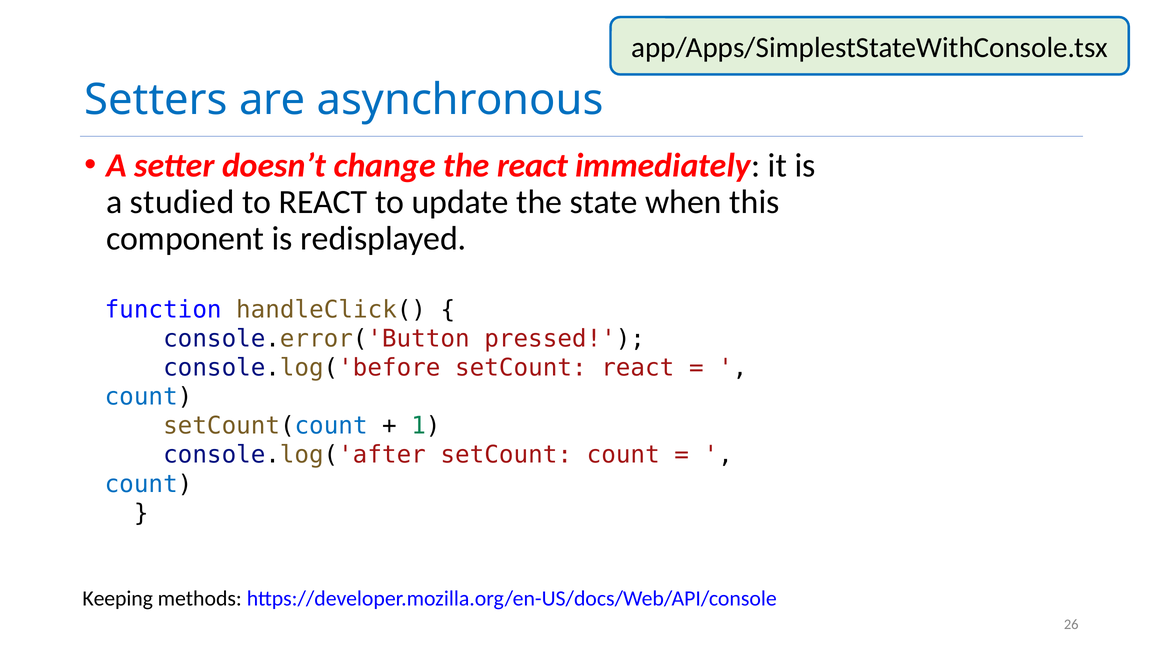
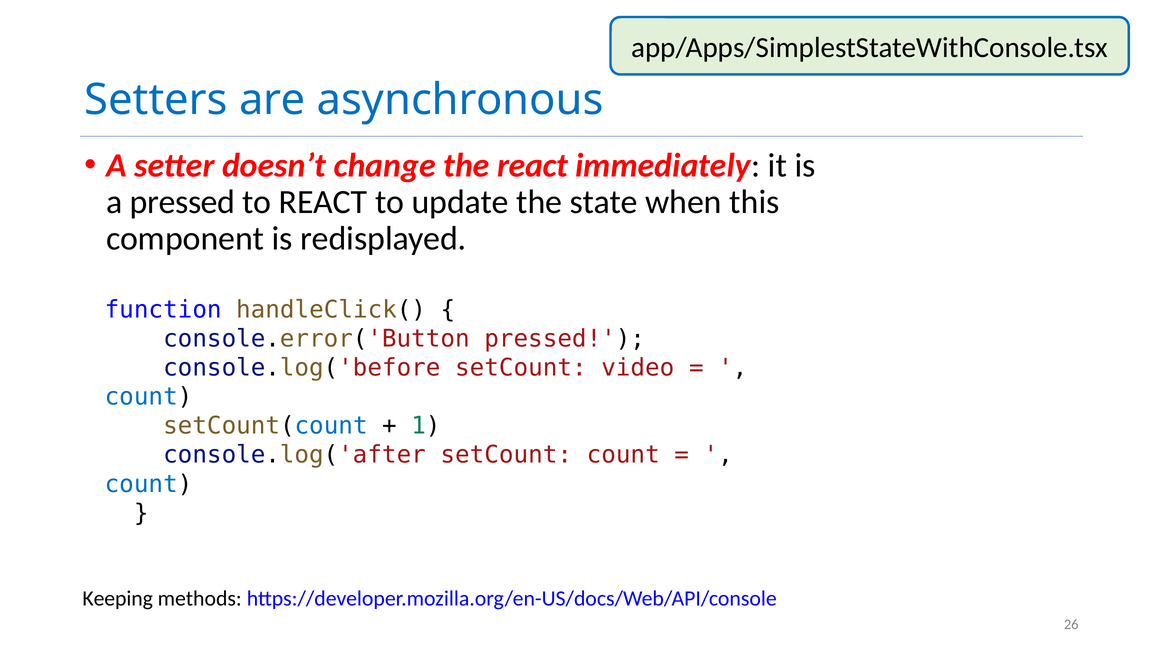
a studied: studied -> pressed (182, 202)
setCount react: react -> video (638, 368)
